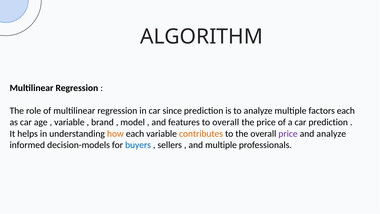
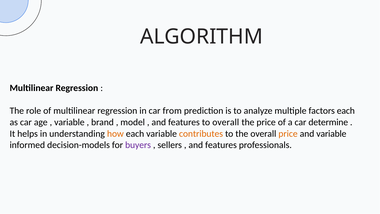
since: since -> from (172, 111)
car prediction: prediction -> determine (328, 122)
price colour: purple -> orange (288, 134)
and analyze: analyze -> variable (331, 134)
buyers colour: blue -> purple (138, 145)
multiple: multiple -> features (221, 145)
